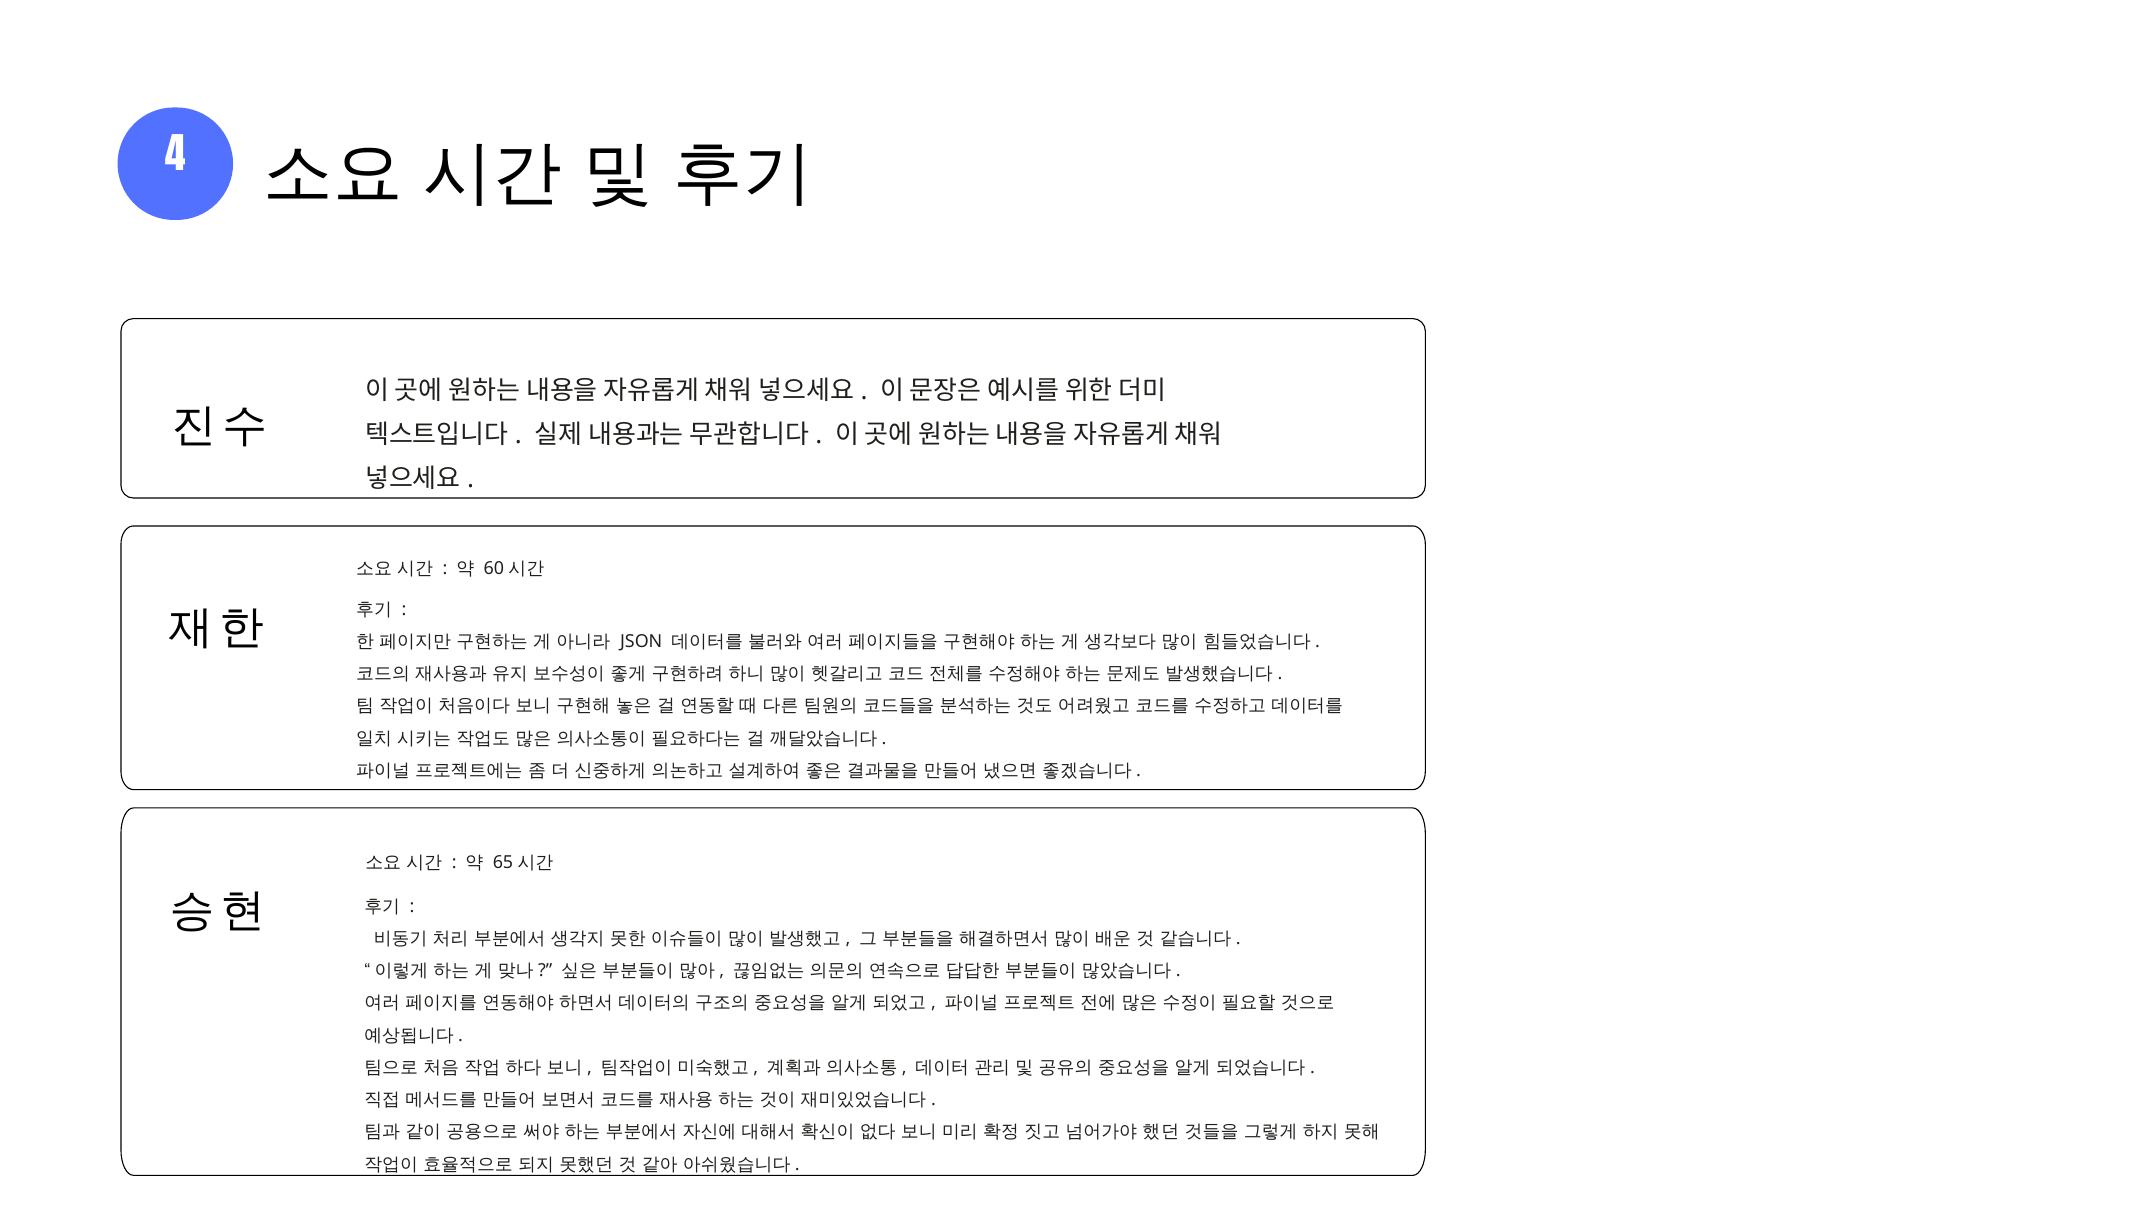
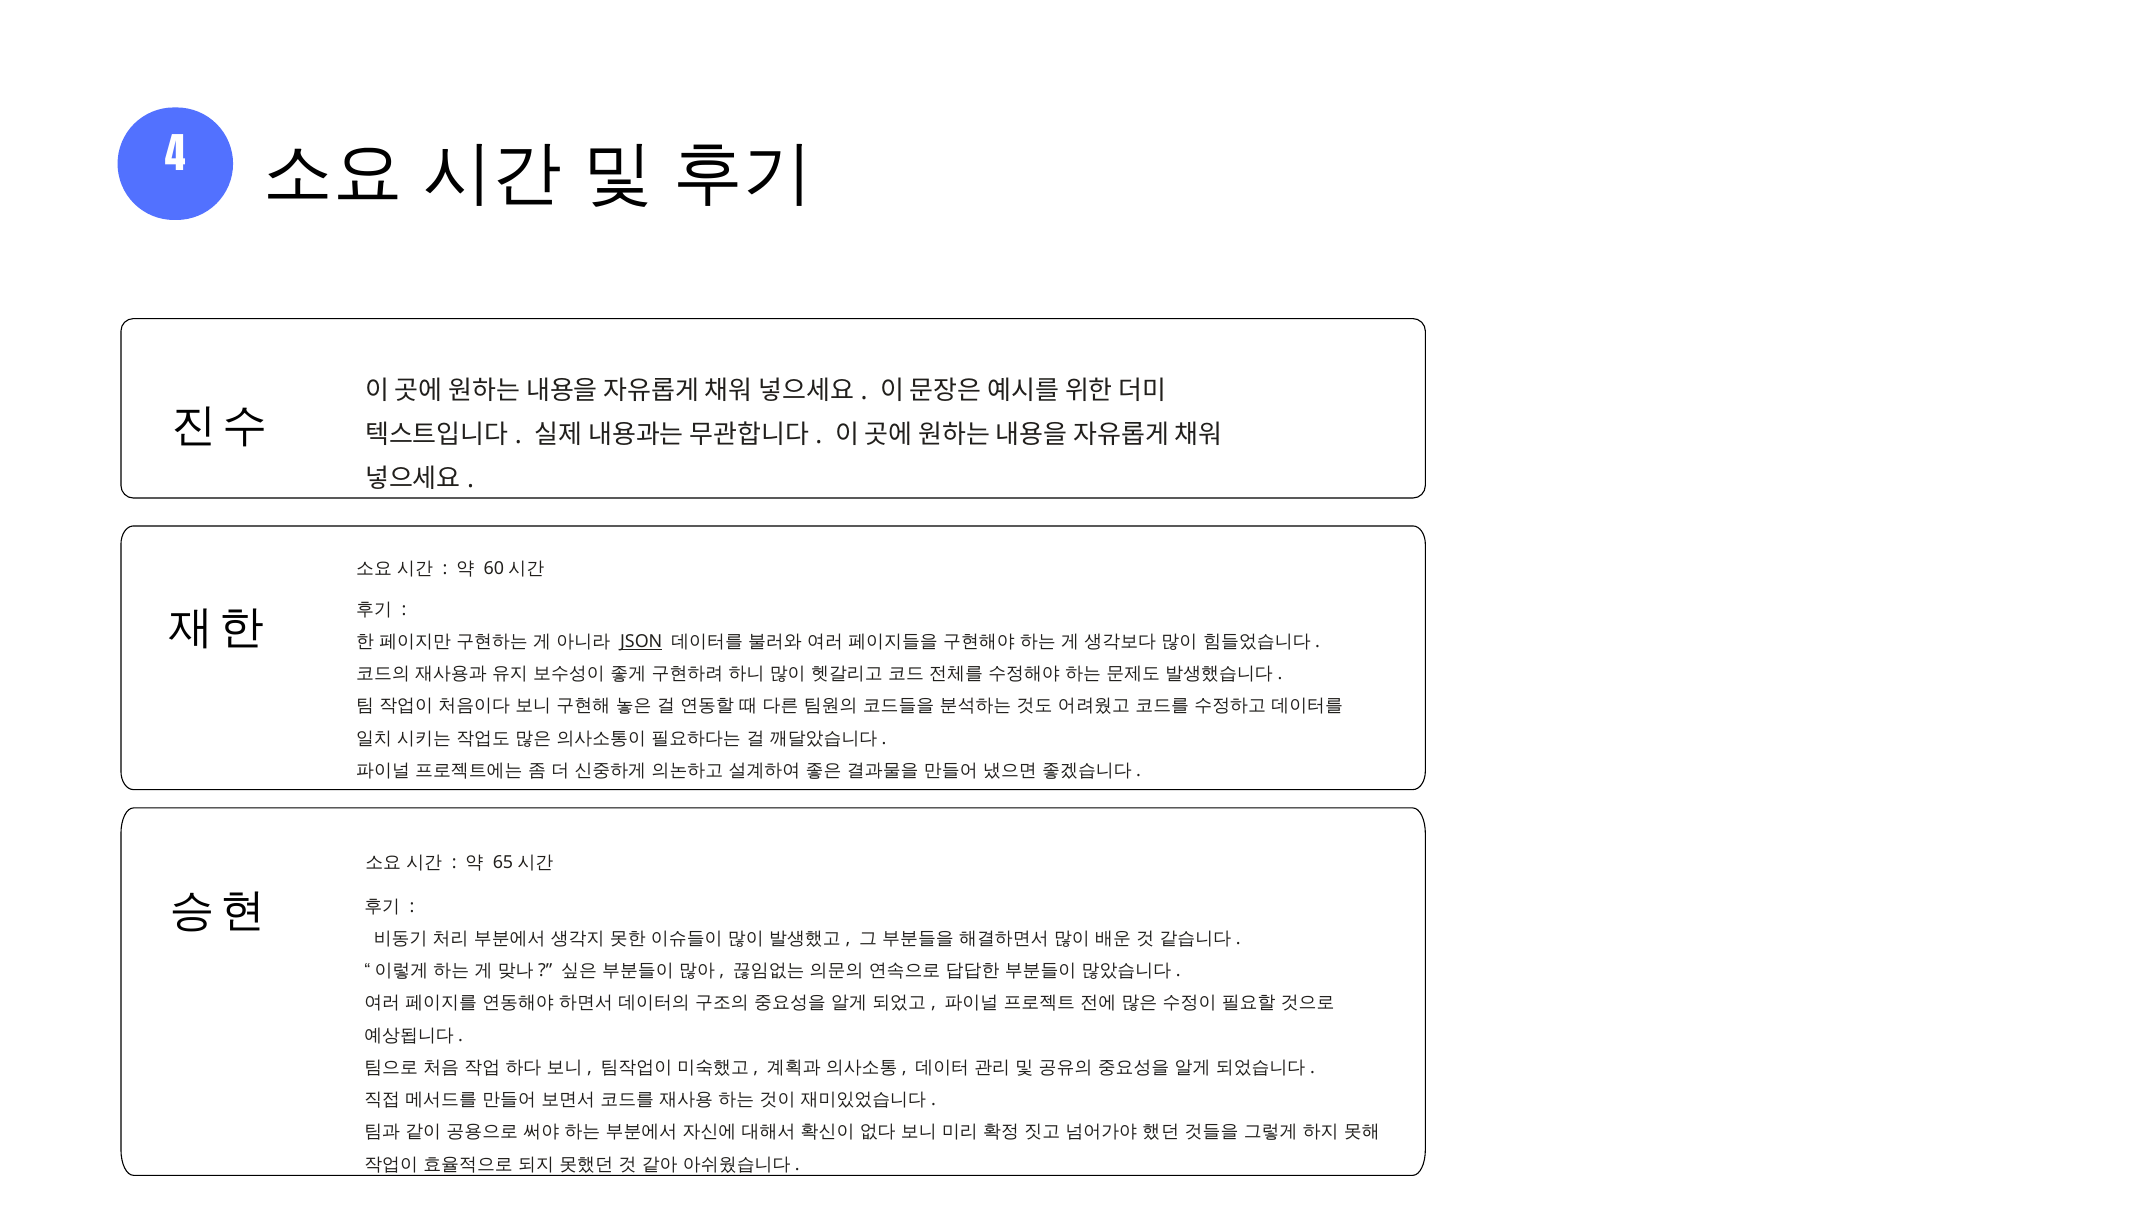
JSON underline: none -> present (641, 642)
